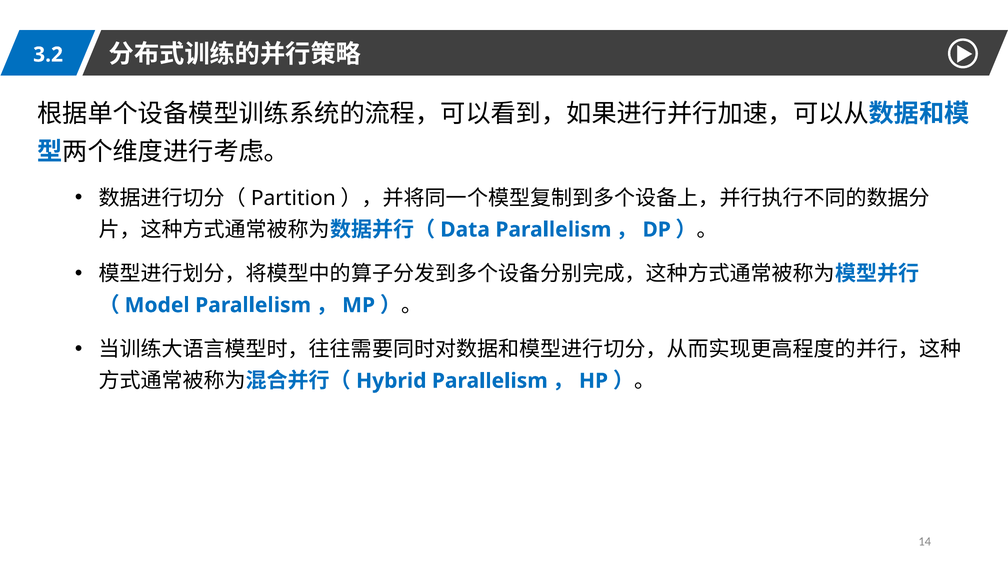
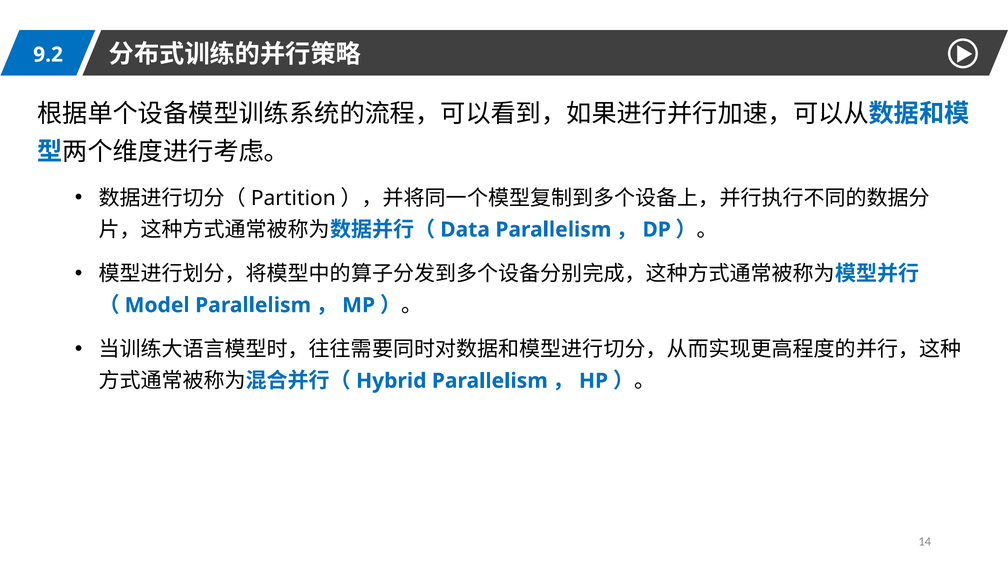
3.2: 3.2 -> 9.2 (48, 55)
